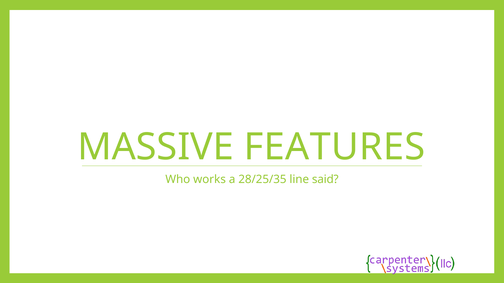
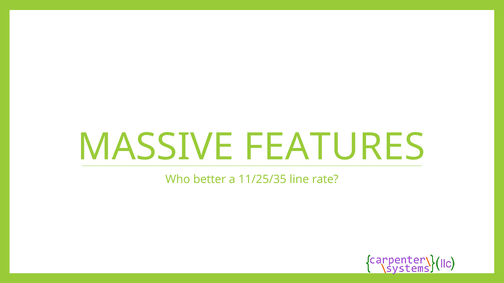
works: works -> better (210, 180)
28/25/35: 28/25/35 -> 11/25/35 (262, 180)
said: said -> rate (325, 180)
